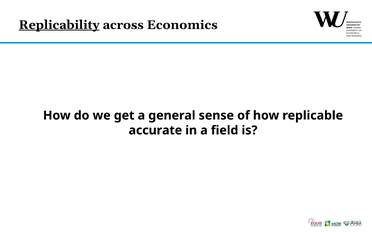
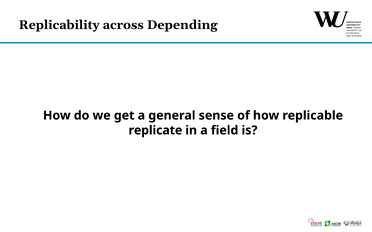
Replicability underline: present -> none (59, 25)
Economics: Economics -> Depending (182, 25)
accurate: accurate -> replicate (155, 131)
